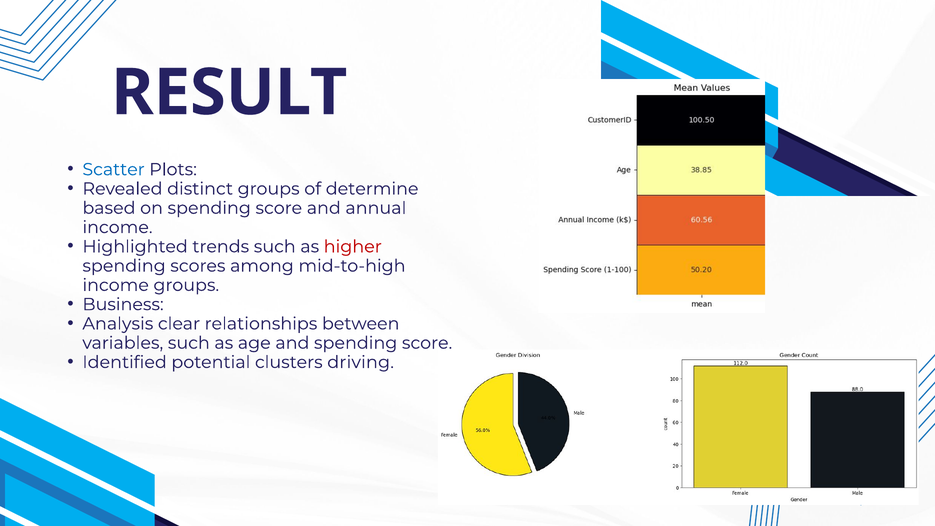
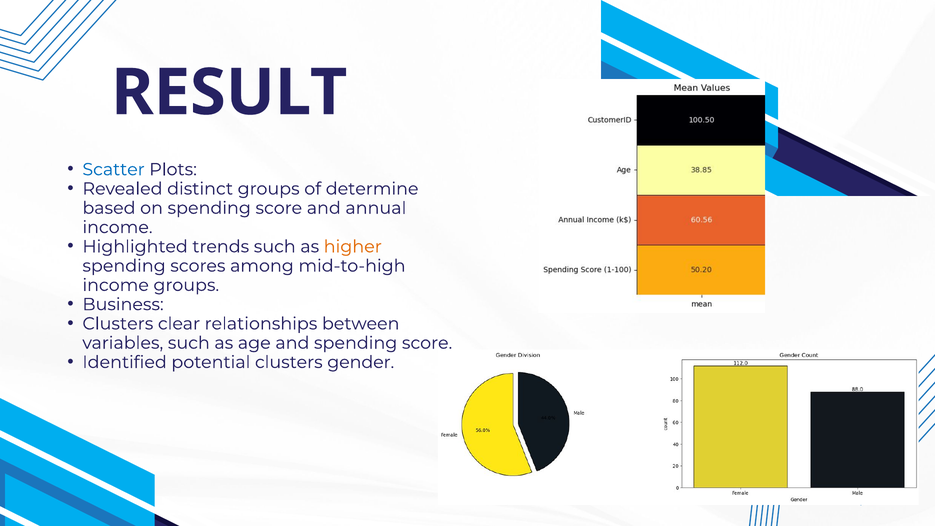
higher colour: red -> orange (353, 247)
Analysis: Analysis -> Clusters (118, 324)
driving: driving -> gender (361, 362)
